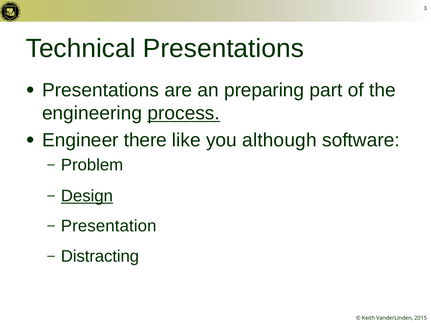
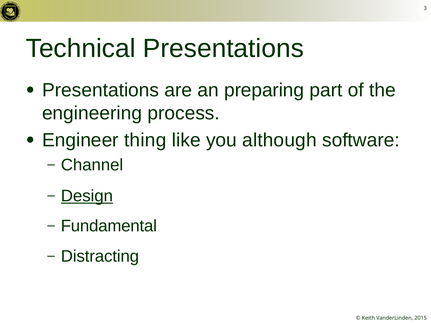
process underline: present -> none (184, 113)
there: there -> thing (145, 140)
Problem: Problem -> Channel (92, 165)
Presentation: Presentation -> Fundamental (109, 226)
